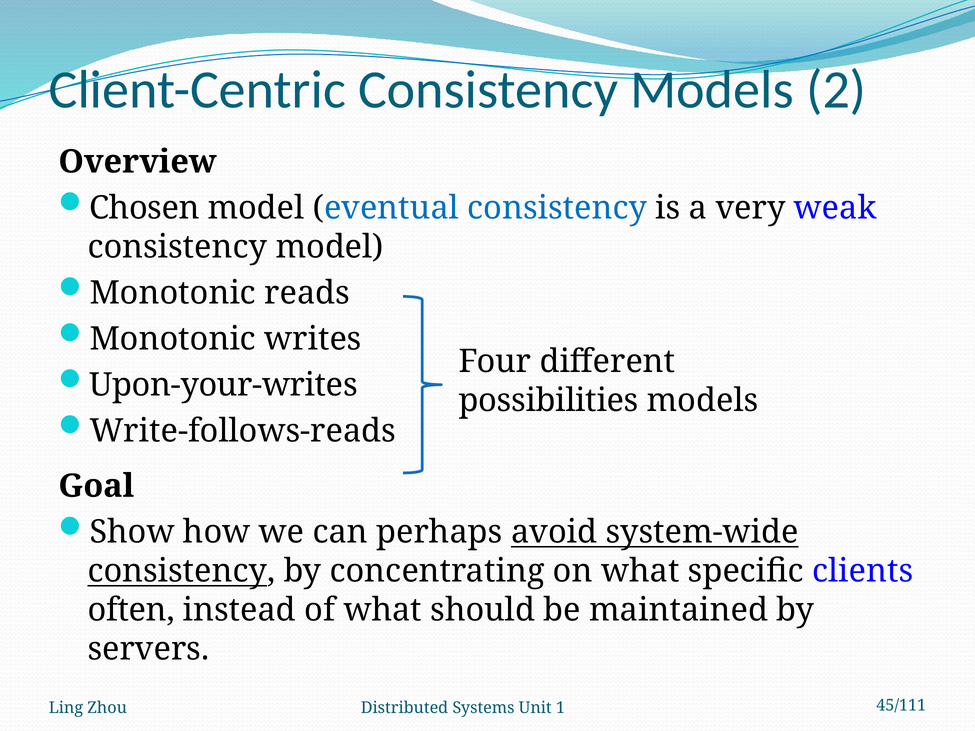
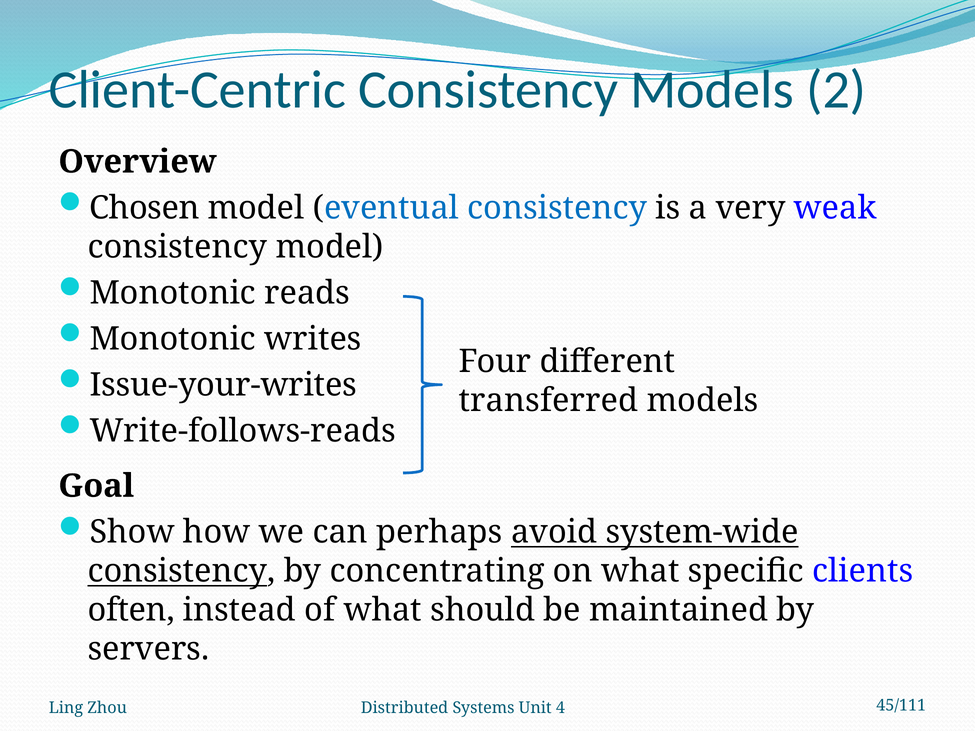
Upon-your-writes: Upon-your-writes -> Issue-your-writes (223, 385)
possibilities: possibilities -> transferred (548, 400)
1: 1 -> 4 (560, 708)
